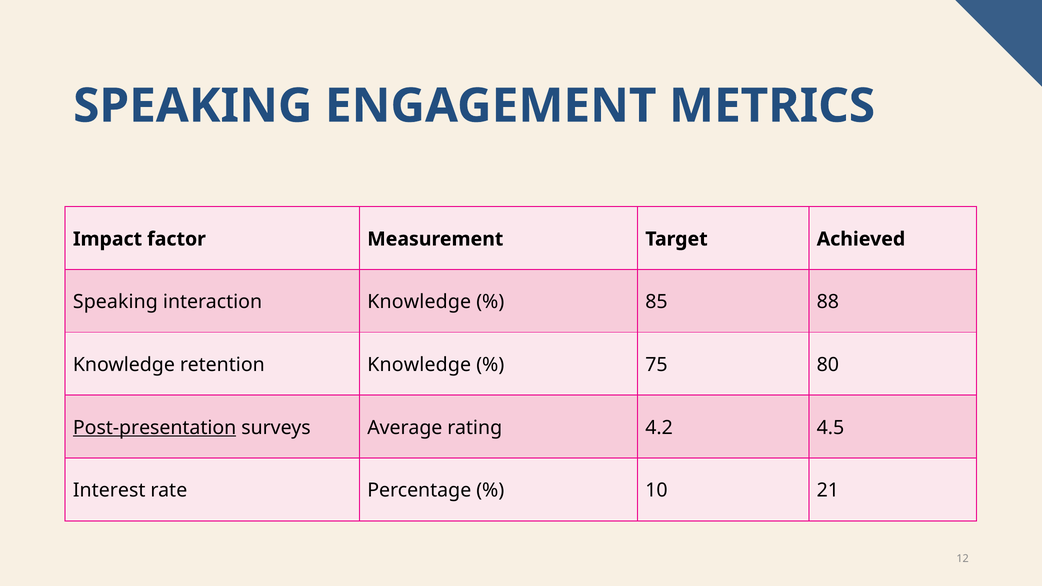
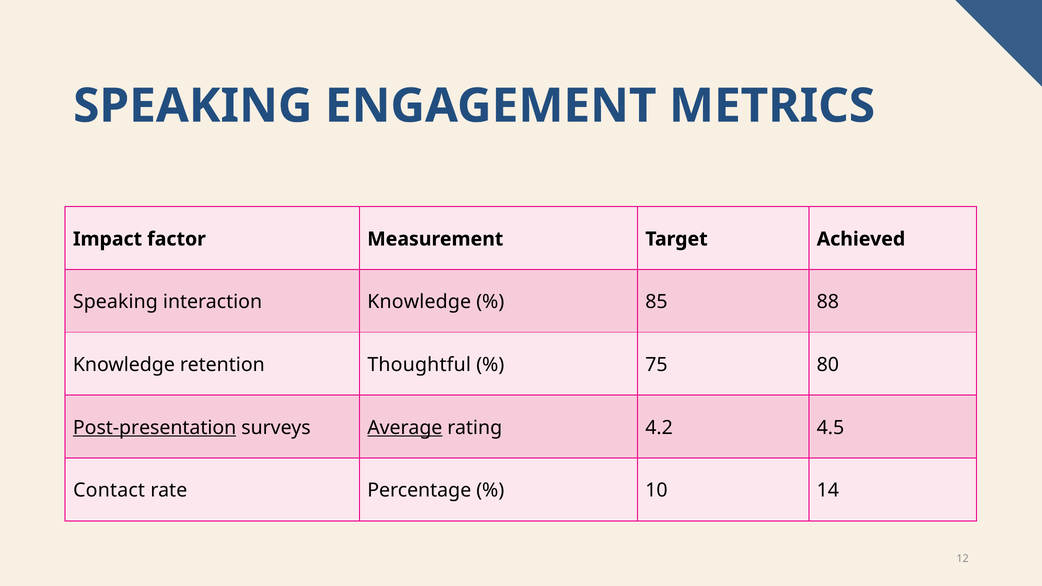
Knowledge: Knowledge -> Thoughtful (419, 365)
Average underline: none -> present (405, 428)
Interest: Interest -> Contact (109, 491)
21: 21 -> 14 (828, 491)
